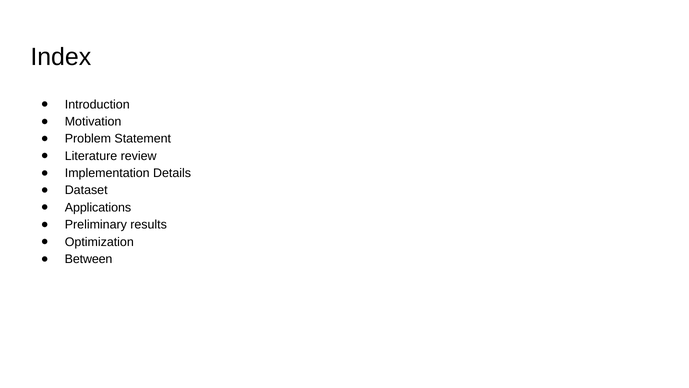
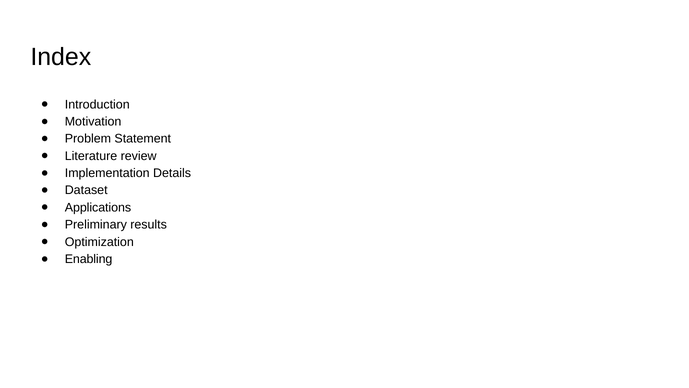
Between: Between -> Enabling (89, 259)
